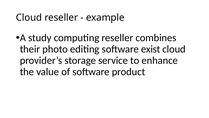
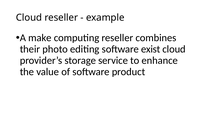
study: study -> make (40, 38)
